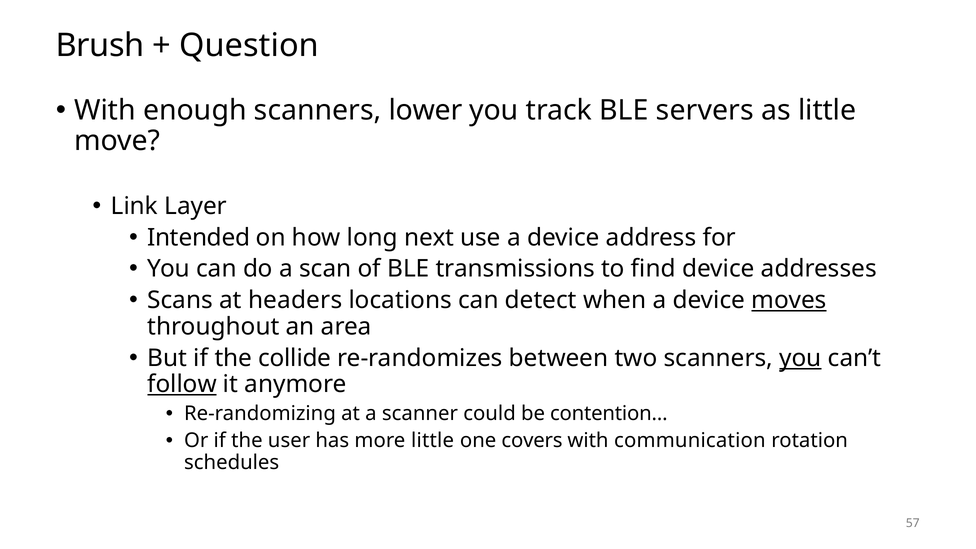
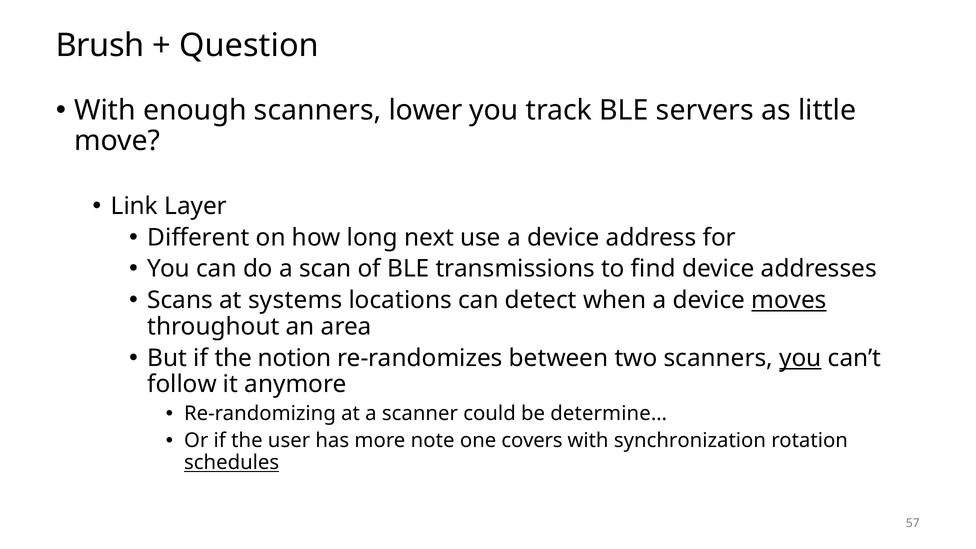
Intended: Intended -> Different (199, 237)
headers: headers -> systems (295, 300)
collide: collide -> notion (295, 358)
follow underline: present -> none (182, 384)
contention…: contention… -> determine… (609, 414)
more little: little -> note (433, 441)
communication: communication -> synchronization (690, 441)
schedules underline: none -> present (232, 463)
